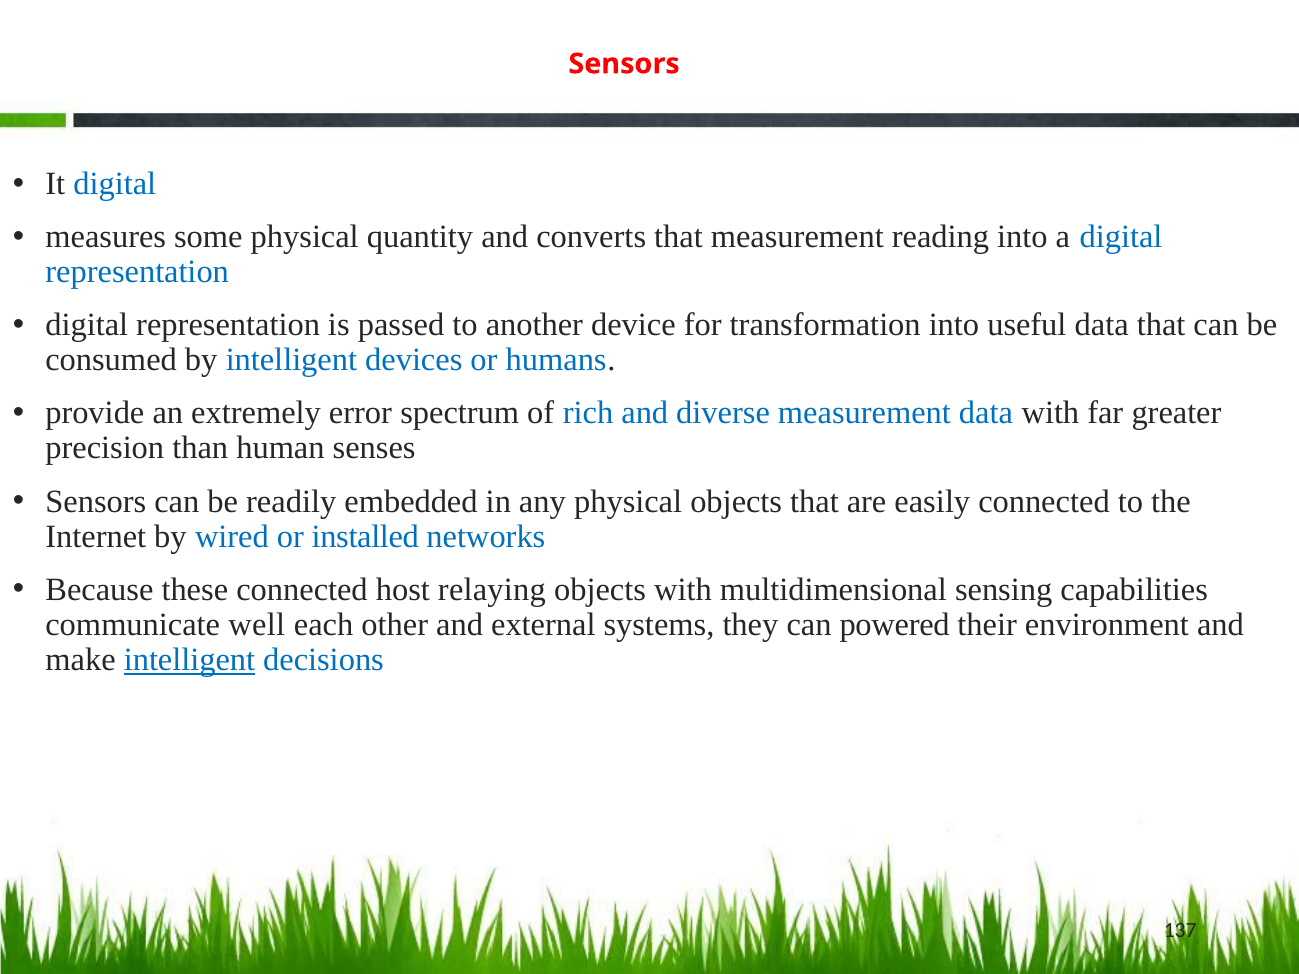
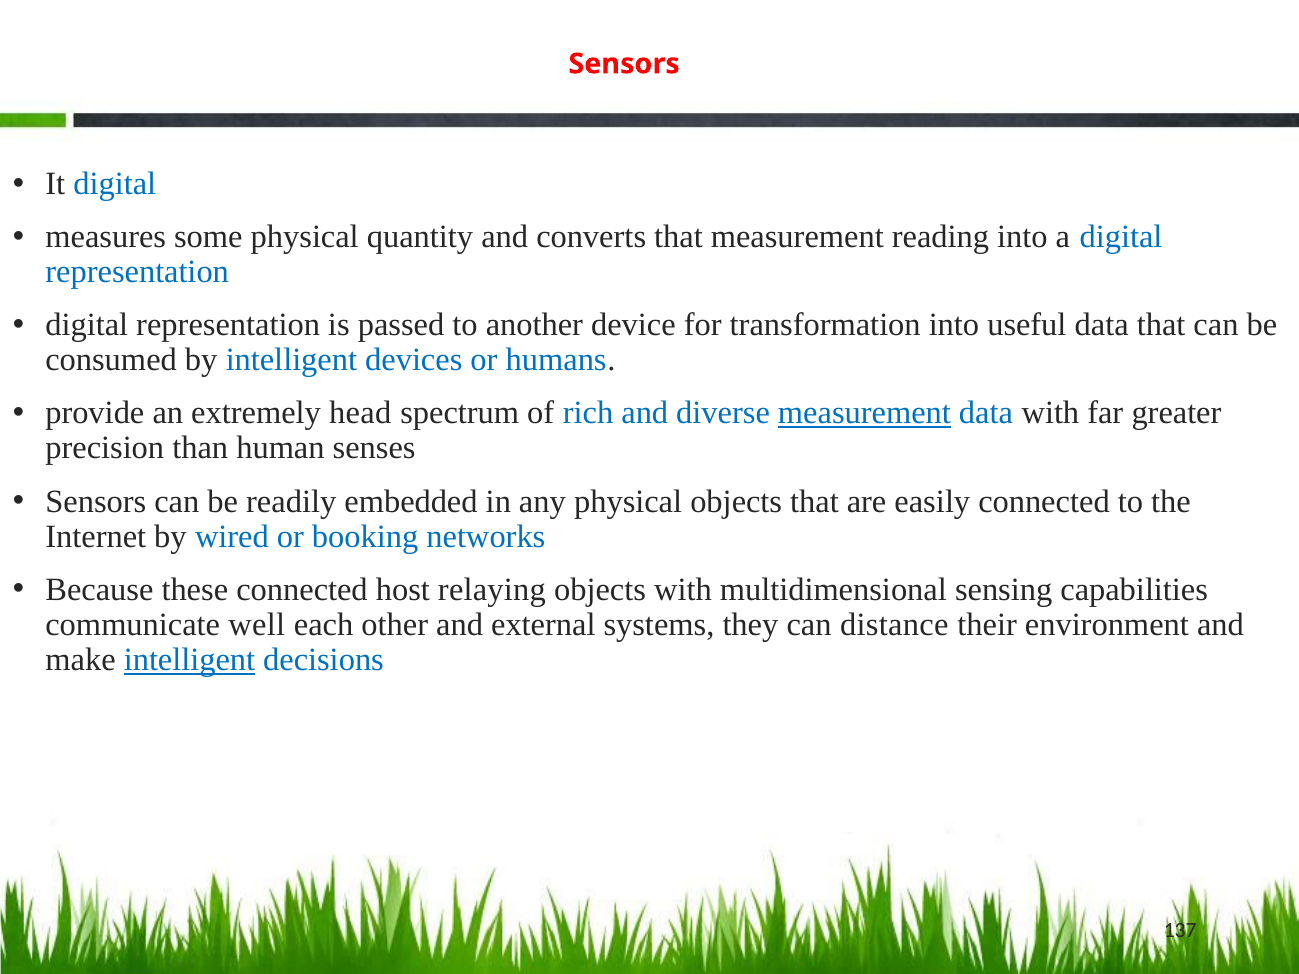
error: error -> head (360, 413)
measurement underline: none -> present (864, 413)
installed: installed -> booking (365, 536)
powered: powered -> distance (894, 625)
